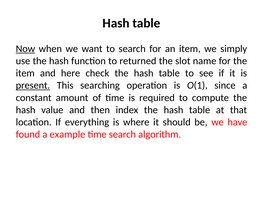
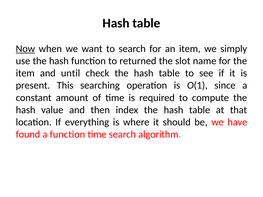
here: here -> until (71, 73)
present underline: present -> none (33, 86)
a example: example -> function (67, 135)
